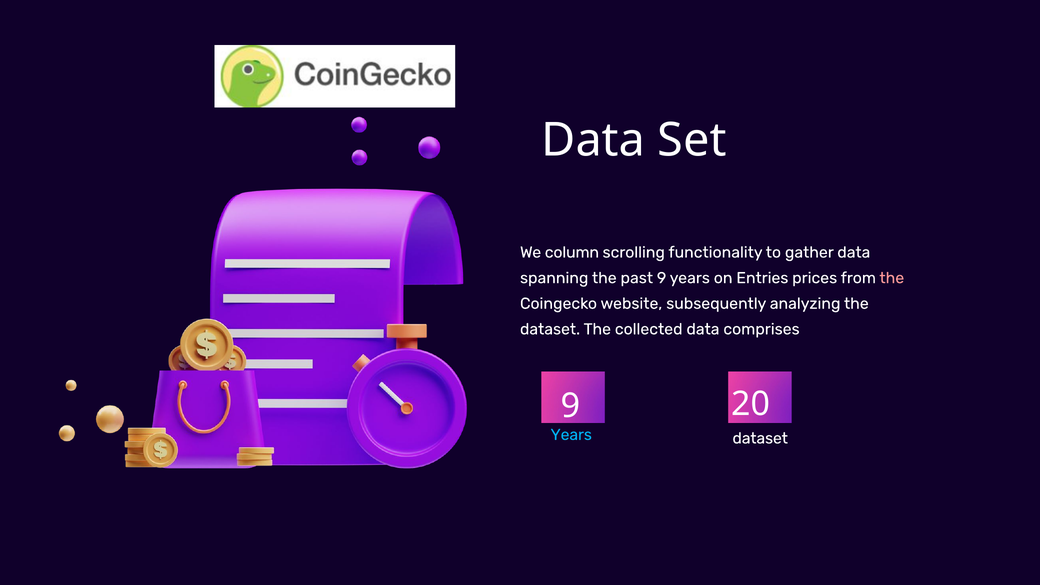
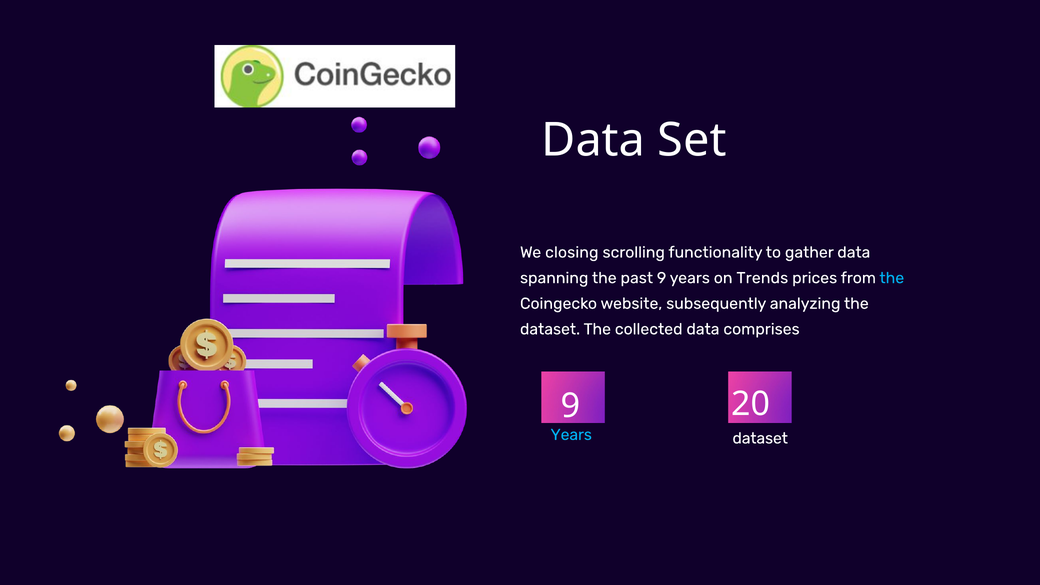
column: column -> closing (572, 252)
Entries: Entries -> Trends (762, 278)
the colour: pink -> light blue (892, 278)
